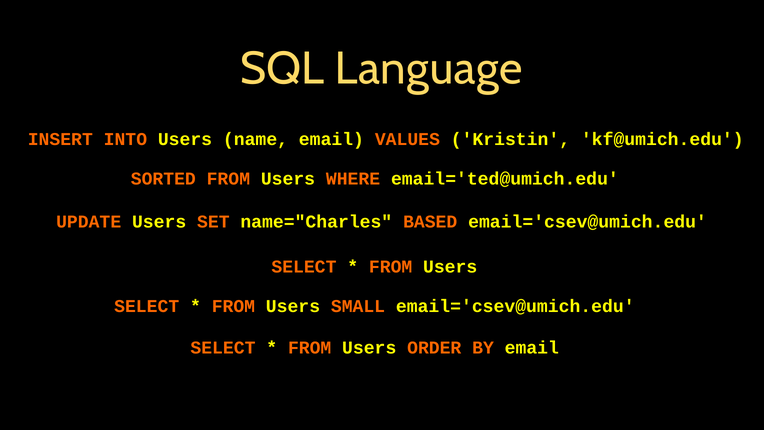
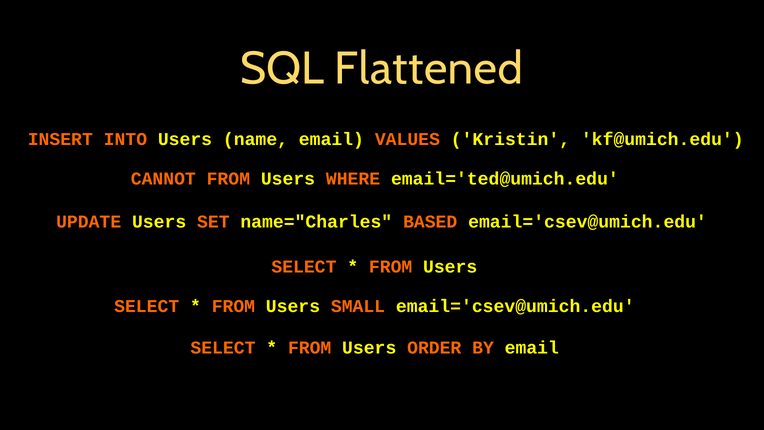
Language: Language -> Flattened (429, 69)
SORTED: SORTED -> CANNOT (163, 179)
